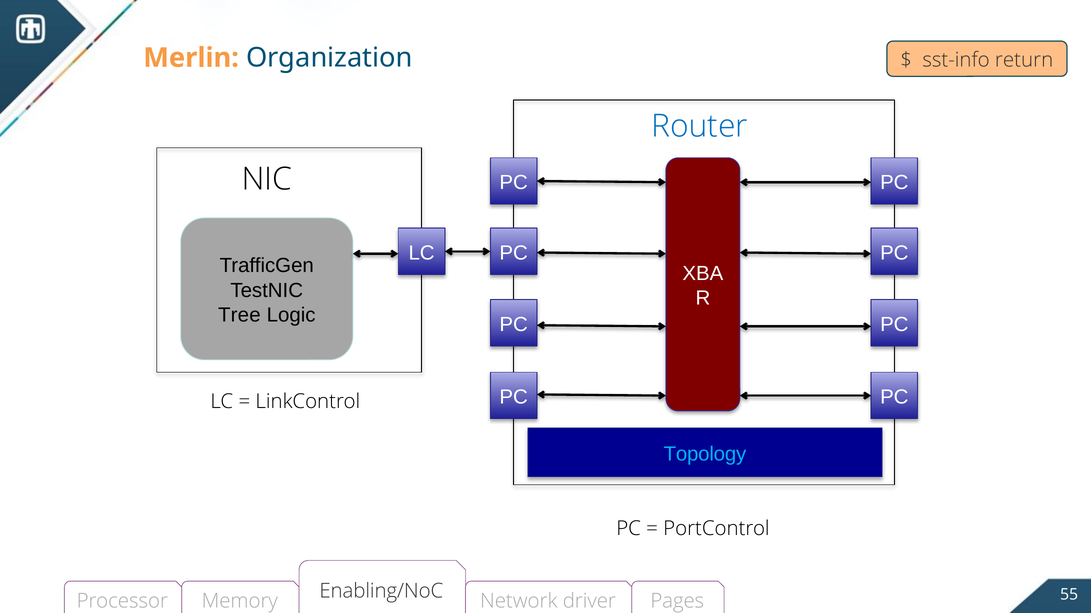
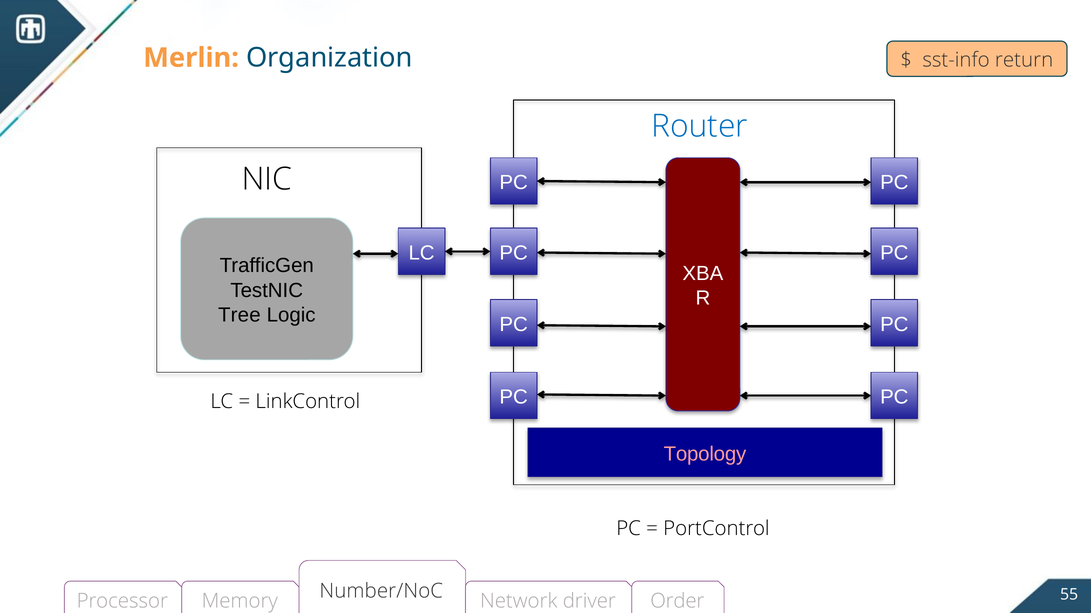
Topology colour: light blue -> pink (705, 454)
Enabling/NoC: Enabling/NoC -> Number/NoC (381, 592)
Pages: Pages -> Order (677, 602)
